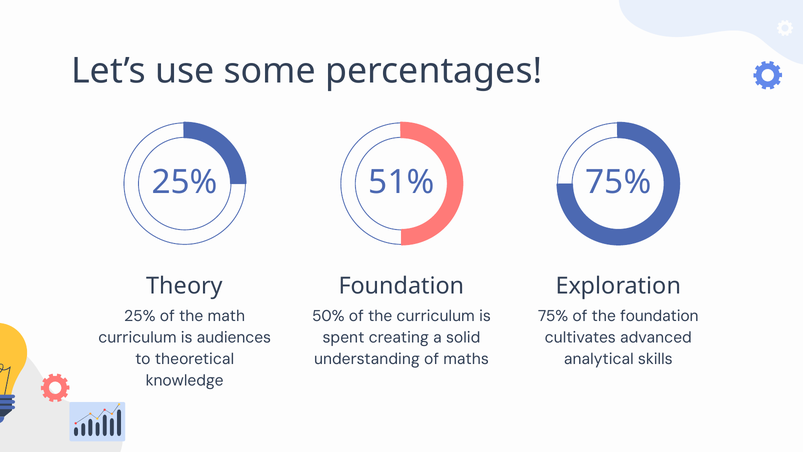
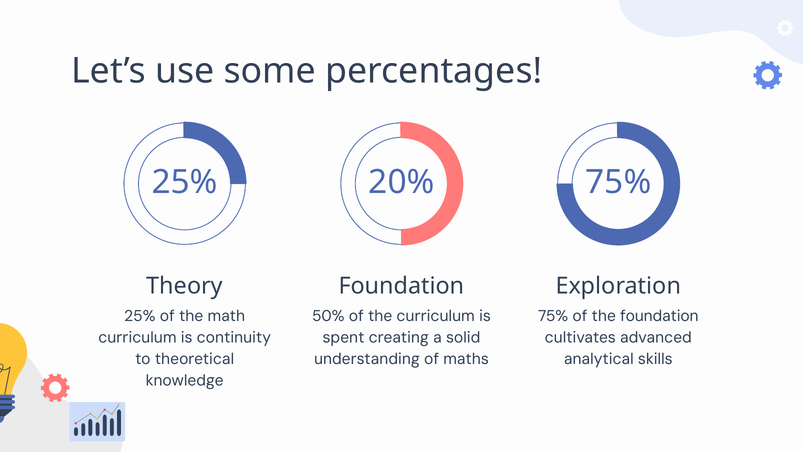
51%: 51% -> 20% (402, 182)
audiences: audiences -> continuity (234, 337)
